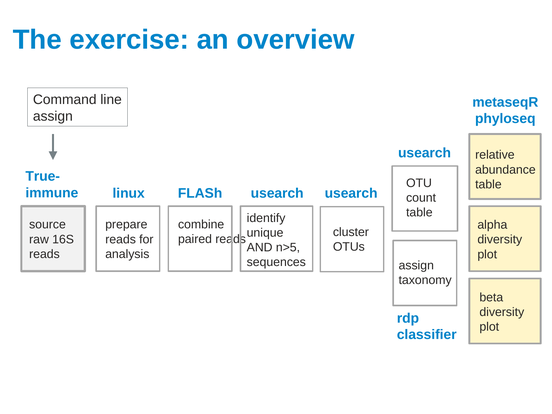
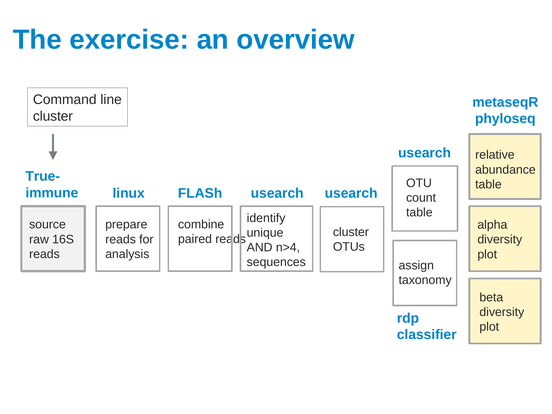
assign: assign -> cluster (53, 116)
n>5: n>5 -> n>4 (288, 247)
